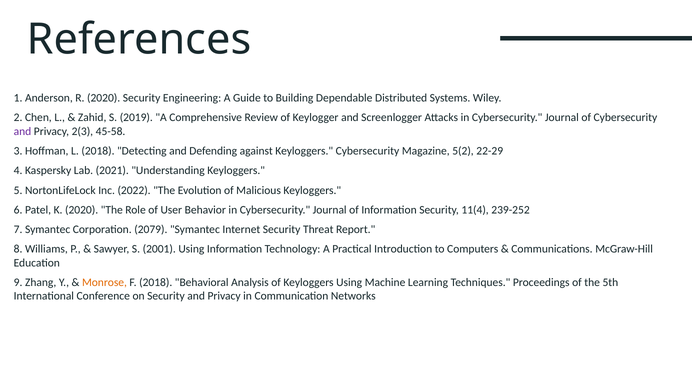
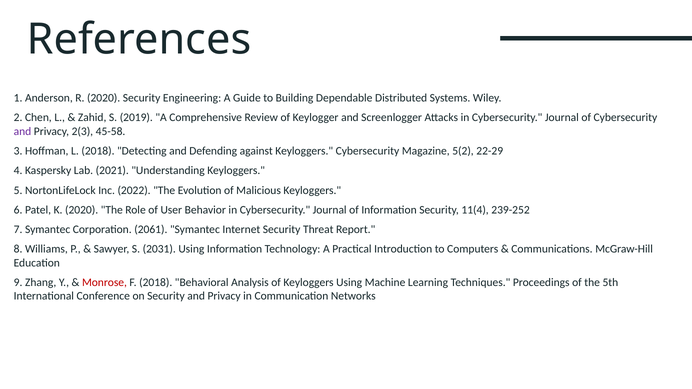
2079: 2079 -> 2061 (151, 230)
2001: 2001 -> 2031 (159, 249)
Monrose colour: orange -> red (104, 283)
